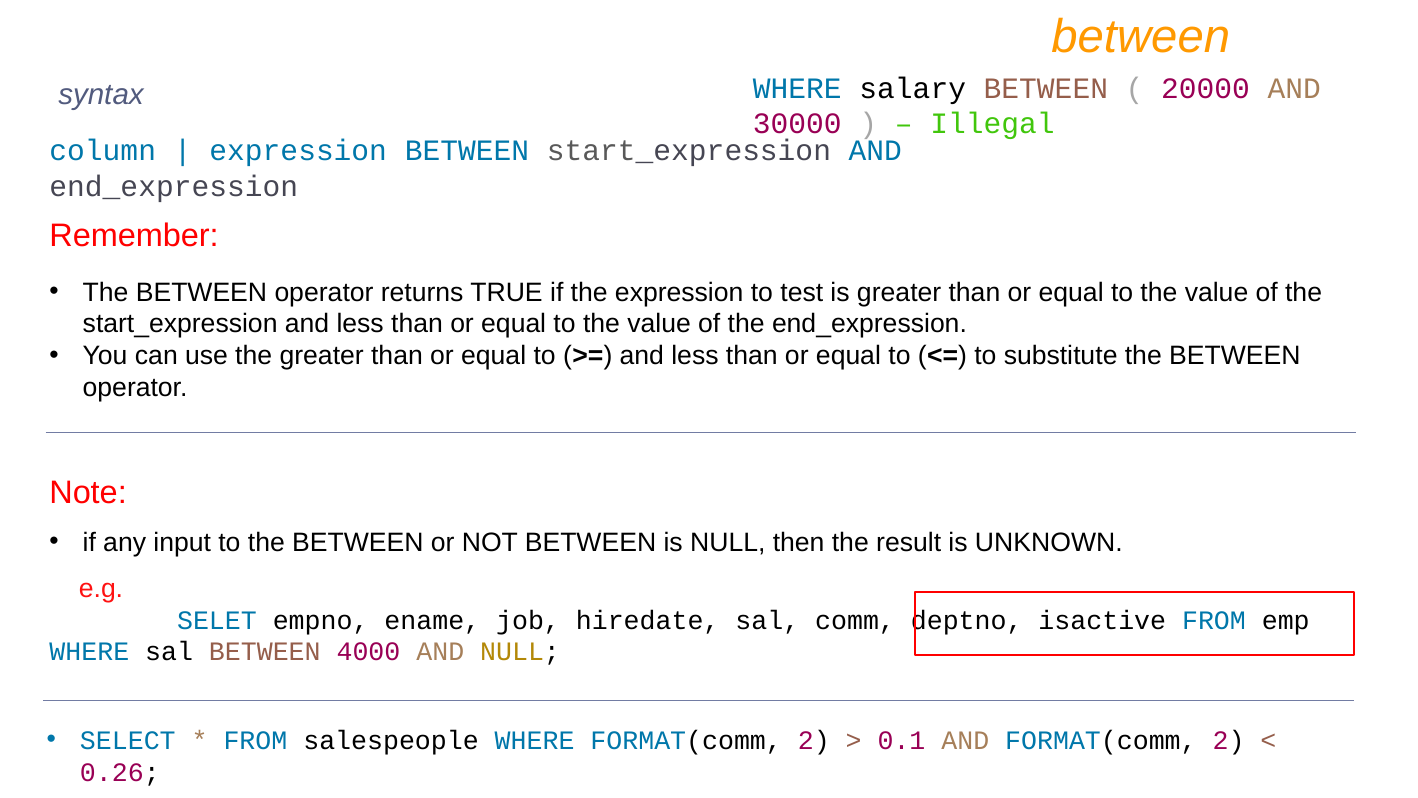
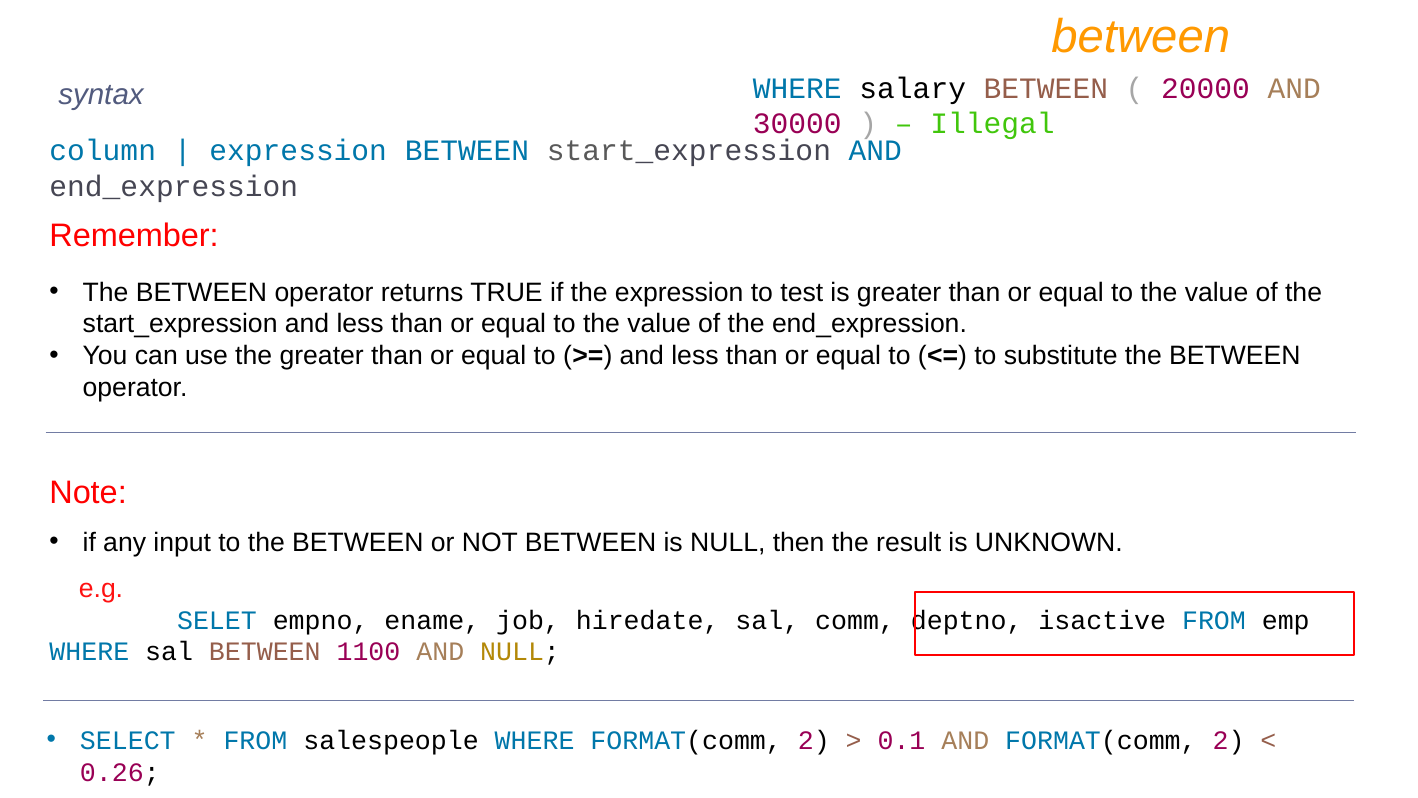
4000: 4000 -> 1100 (368, 652)
